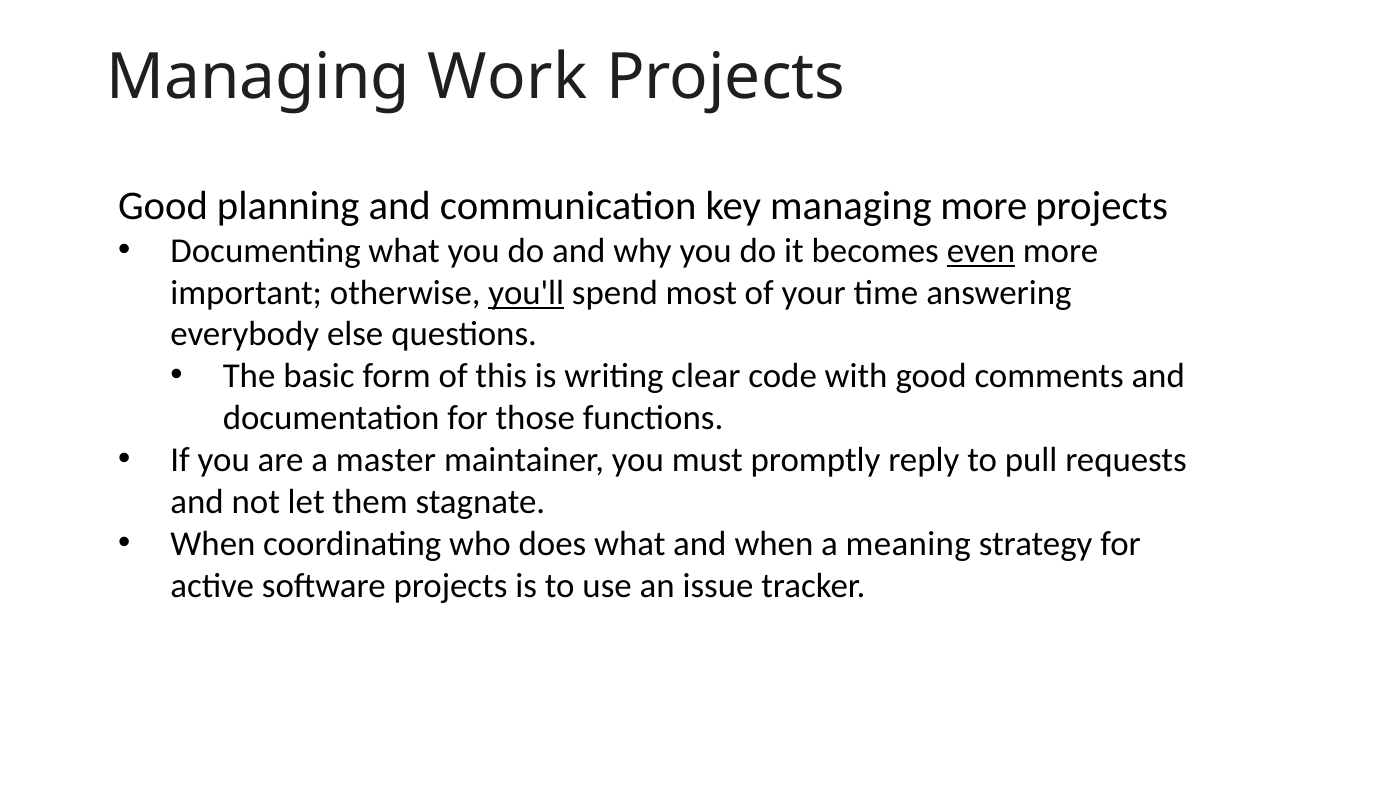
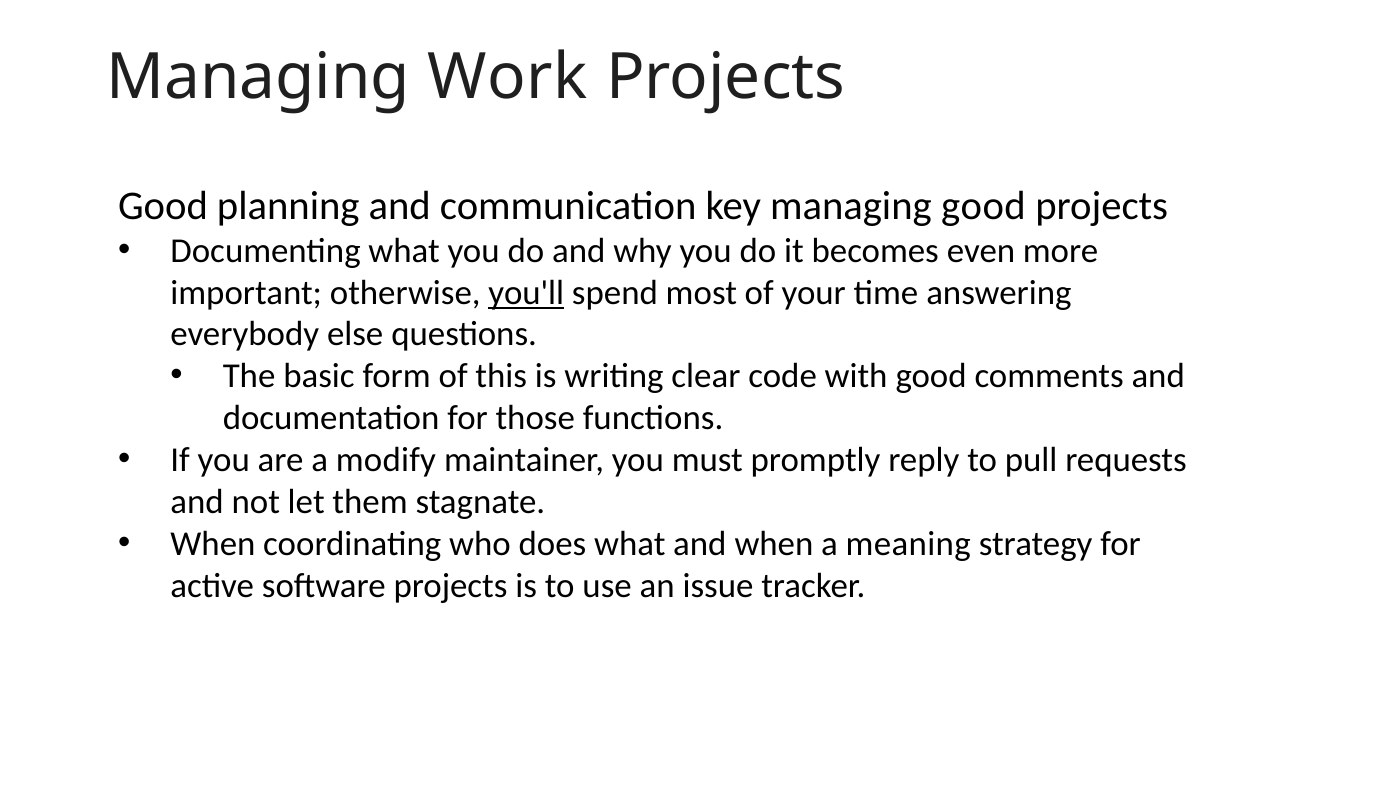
managing more: more -> good (983, 206)
even underline: present -> none (981, 251)
master: master -> modify (386, 460)
